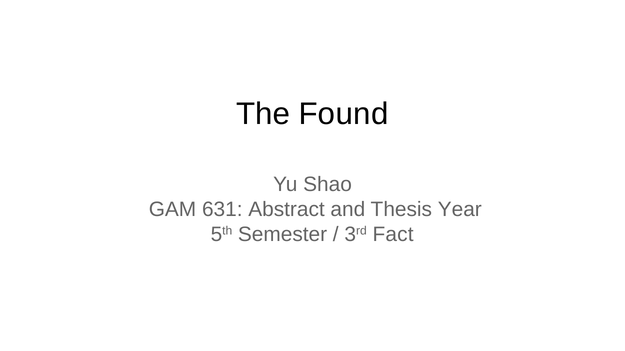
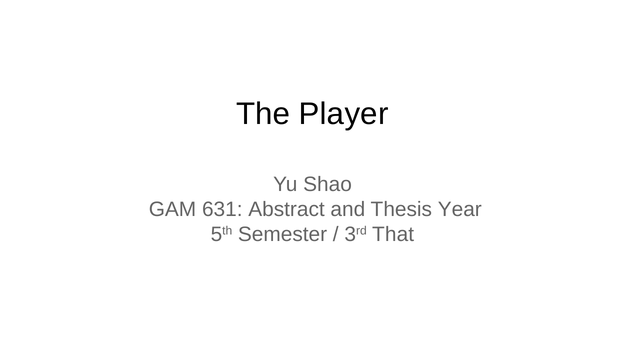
Found: Found -> Player (344, 114)
Fact: Fact -> That (393, 235)
